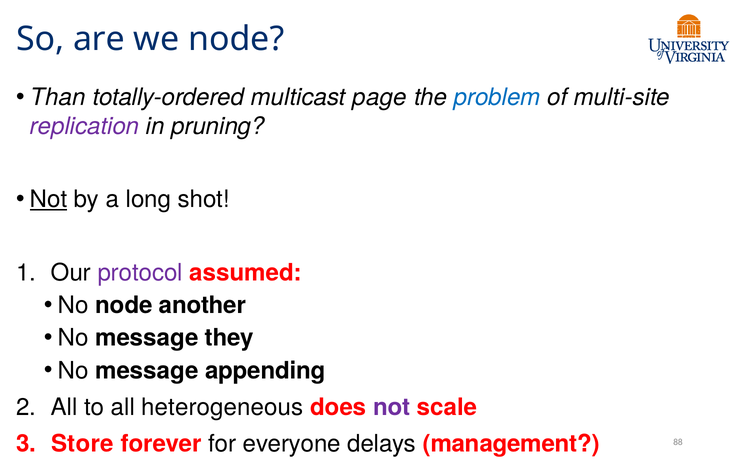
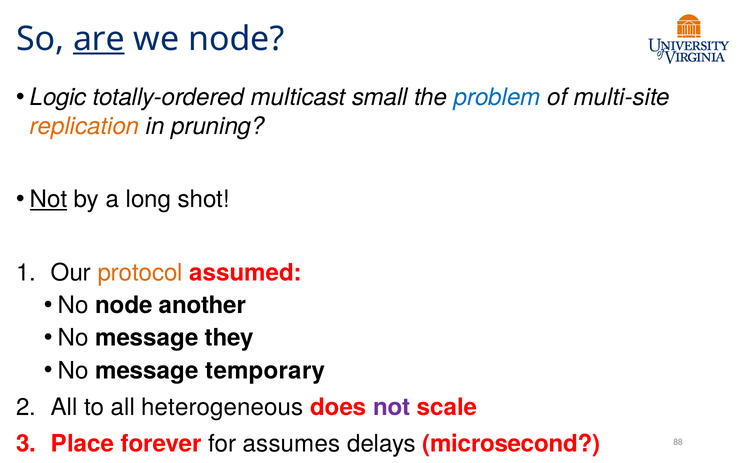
are underline: none -> present (99, 39)
Than: Than -> Logic (58, 98)
page: page -> small (380, 98)
replication colour: purple -> orange (85, 126)
protocol colour: purple -> orange (140, 273)
appending: appending -> temporary (265, 371)
Store: Store -> Place (83, 444)
everyone: everyone -> assumes (292, 444)
management: management -> microsecond (511, 444)
